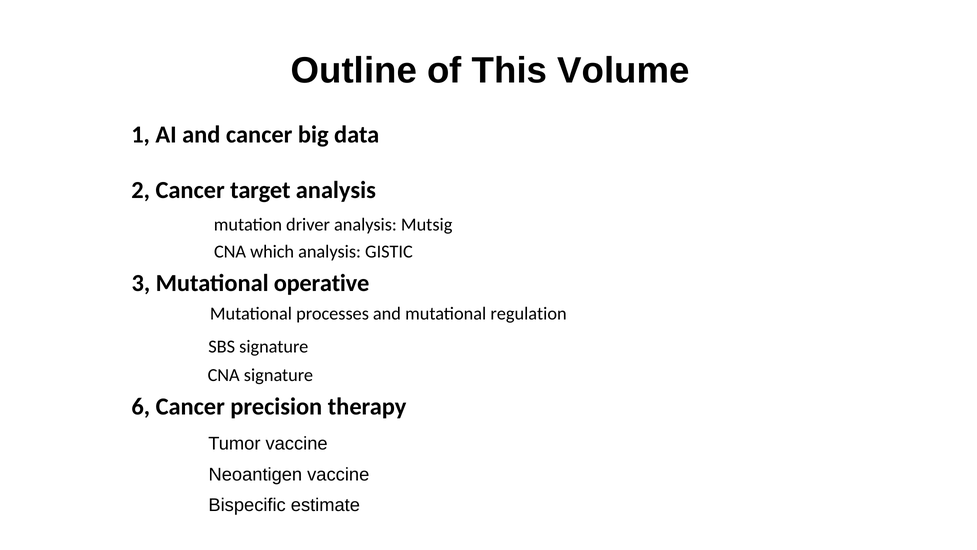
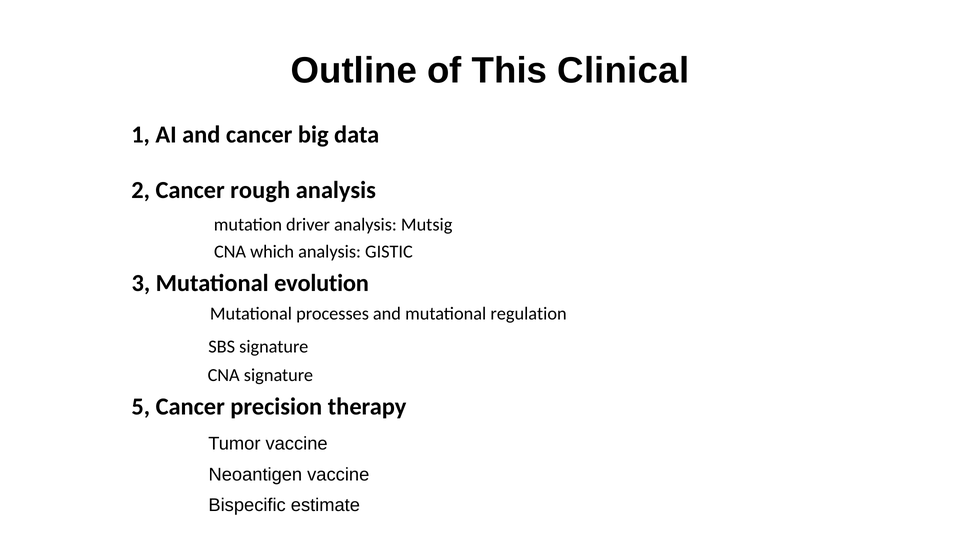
Volume: Volume -> Clinical (623, 71)
target: target -> rough (260, 190)
operative: operative -> evolution (322, 283)
6: 6 -> 5 (141, 407)
